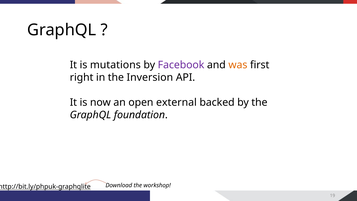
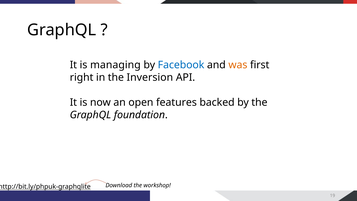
mutations: mutations -> managing (115, 65)
Facebook colour: purple -> blue (181, 65)
external: external -> features (176, 102)
